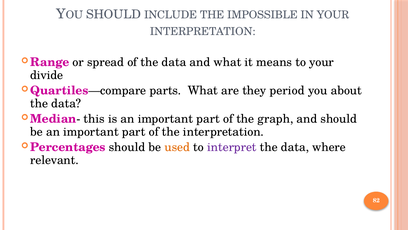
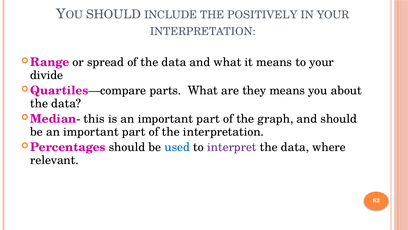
IMPOSSIBLE: IMPOSSIBLE -> POSITIVELY (262, 15)
they period: period -> means (287, 90)
used colour: orange -> blue (177, 147)
